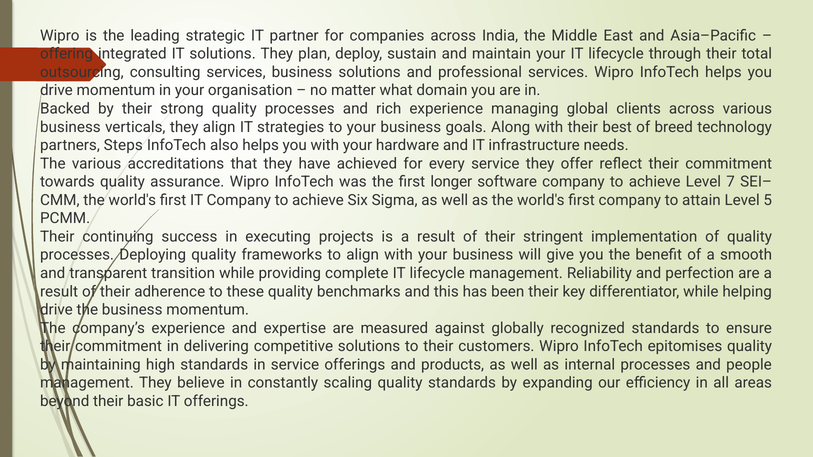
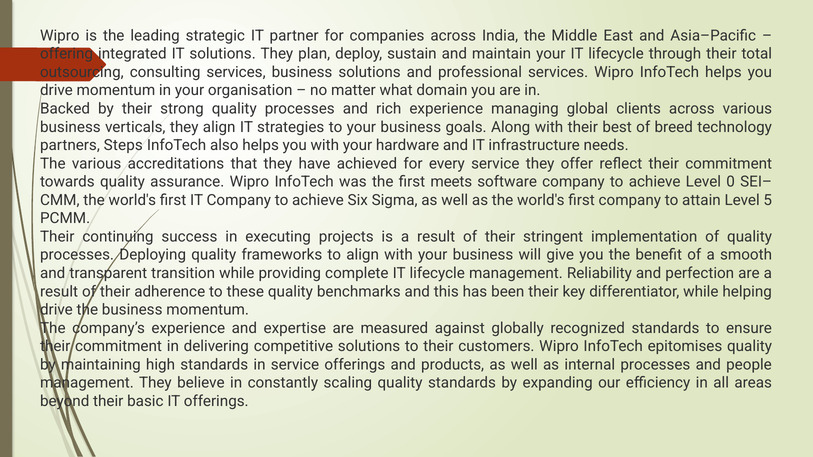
longer: longer -> meets (451, 182)
7: 7 -> 0 (731, 182)
